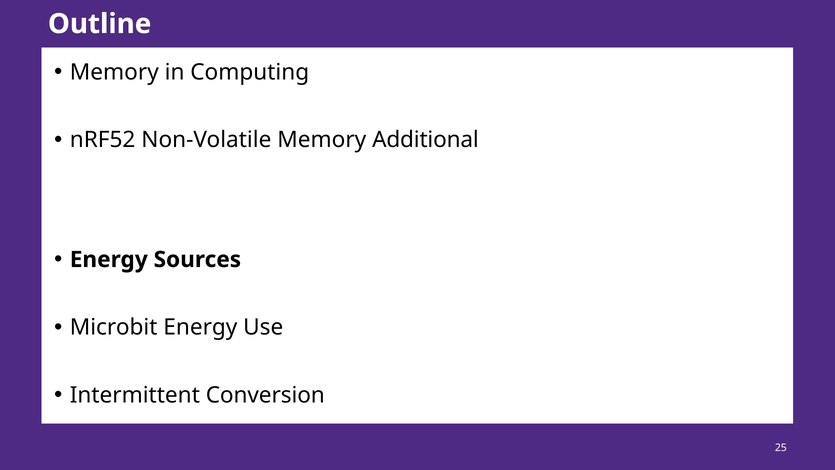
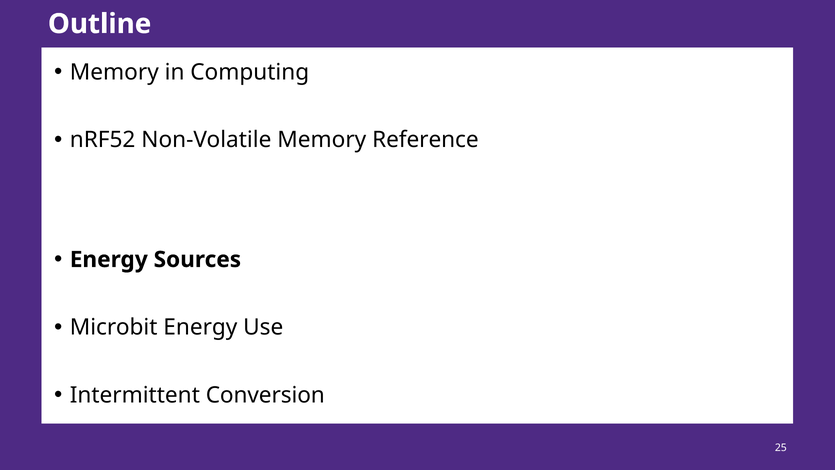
Additional: Additional -> Reference (425, 140)
